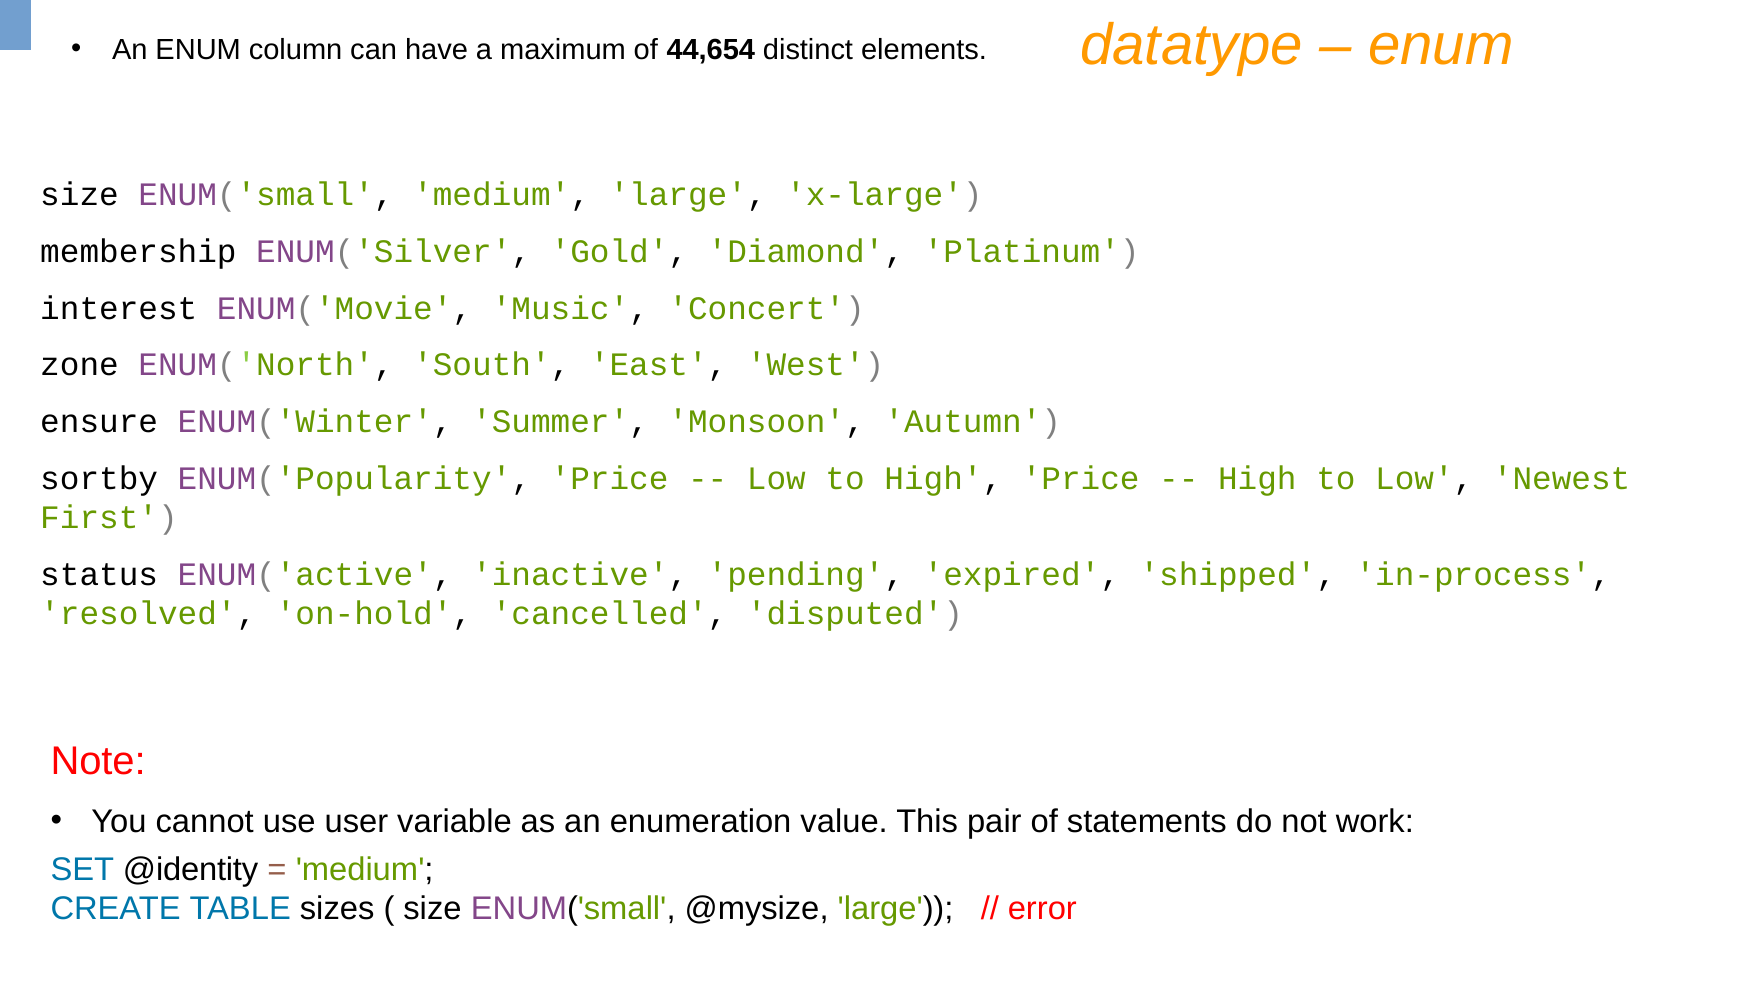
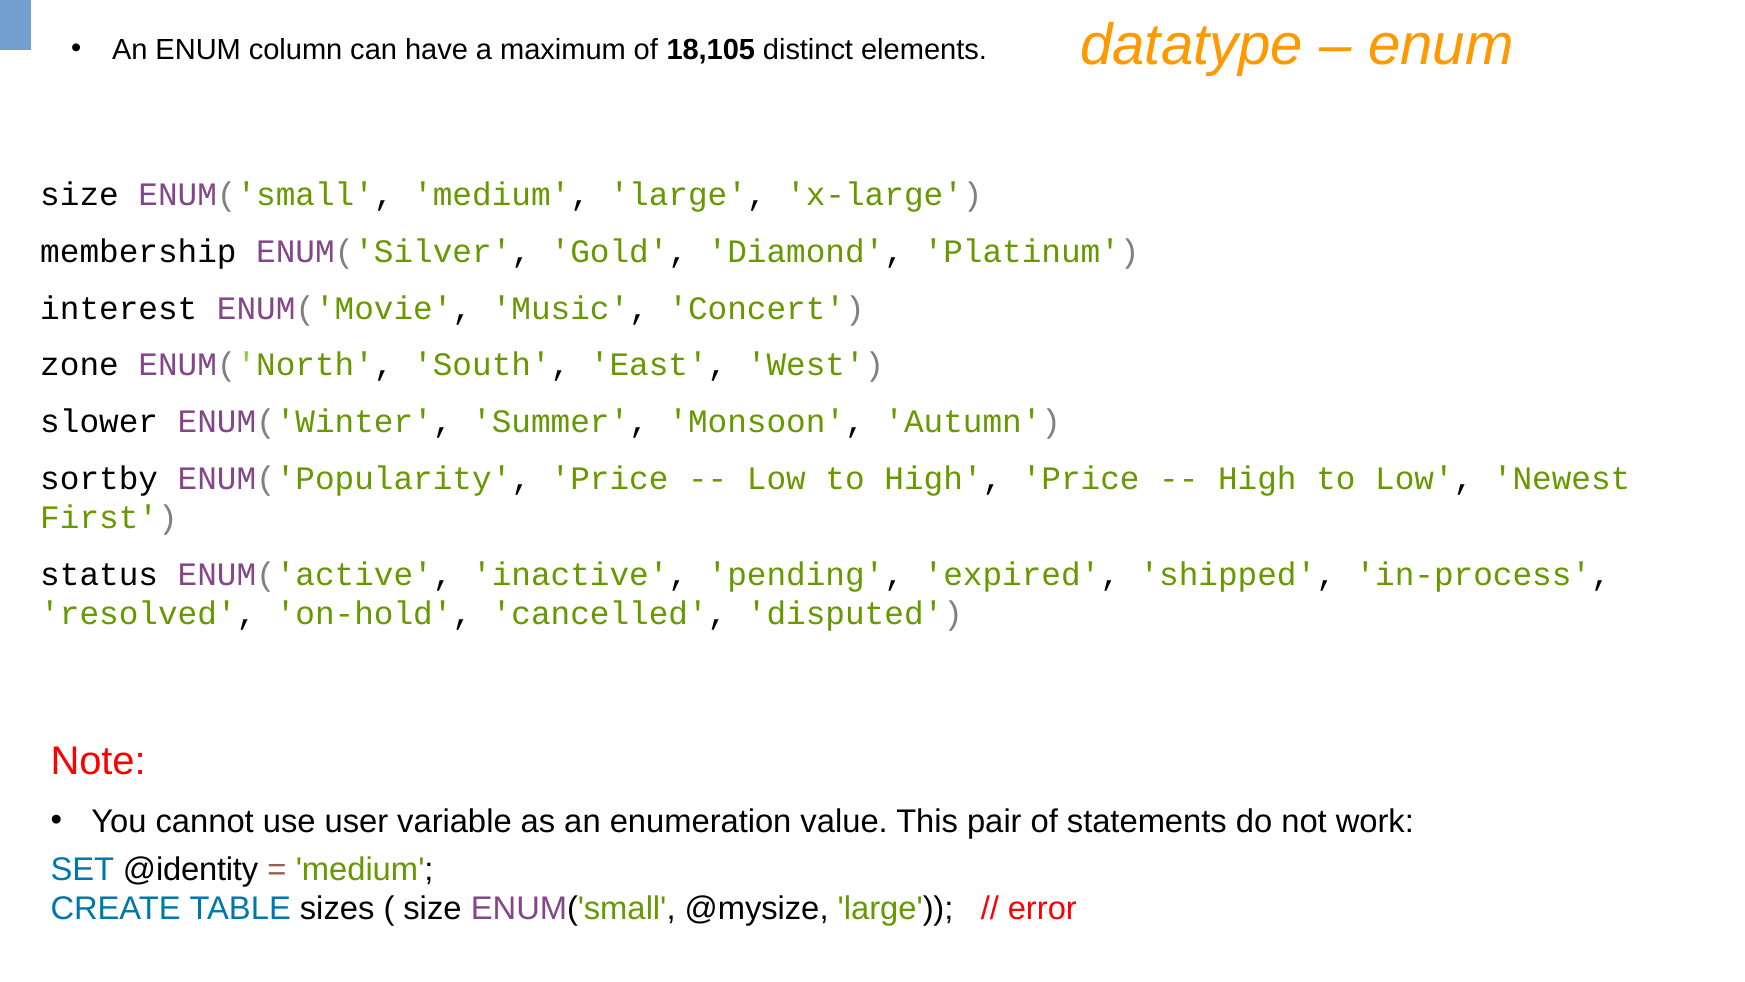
44,654: 44,654 -> 18,105 (711, 50)
ensure: ensure -> slower (99, 421)
